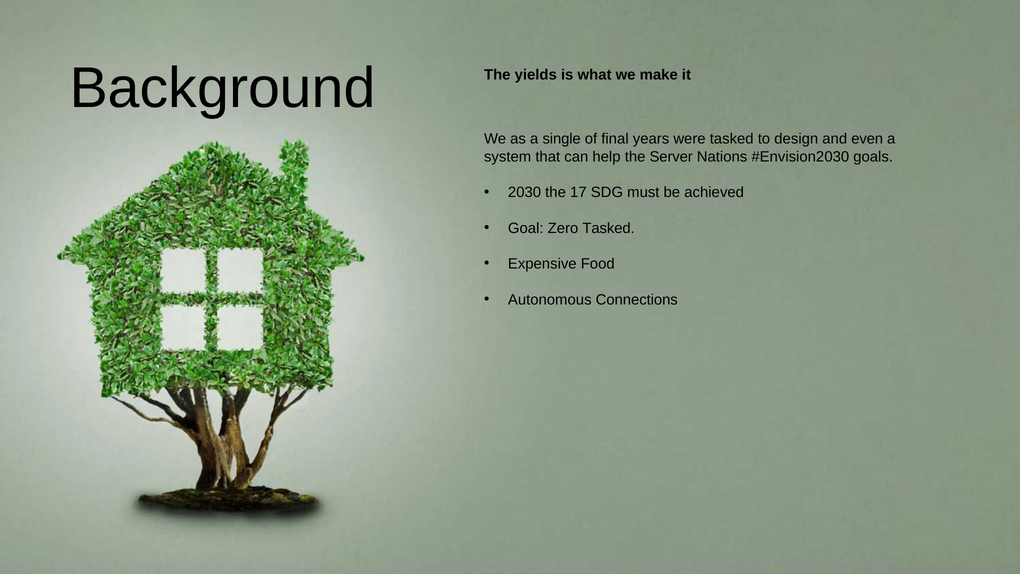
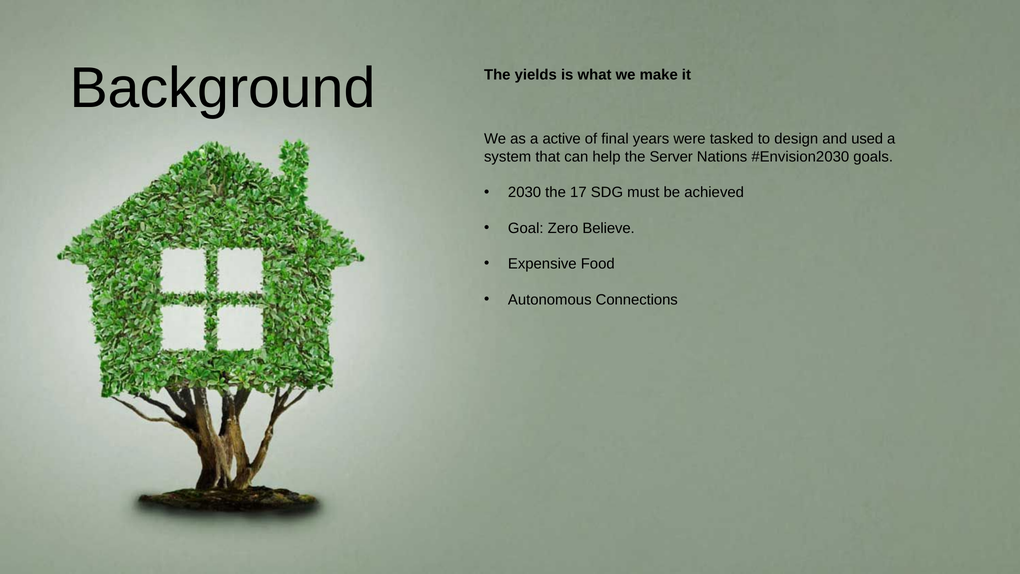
single: single -> active (562, 139)
even: even -> used (867, 139)
Zero Tasked: Tasked -> Believe (609, 228)
